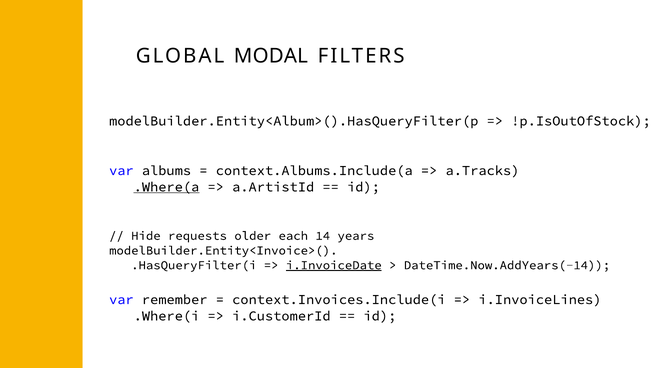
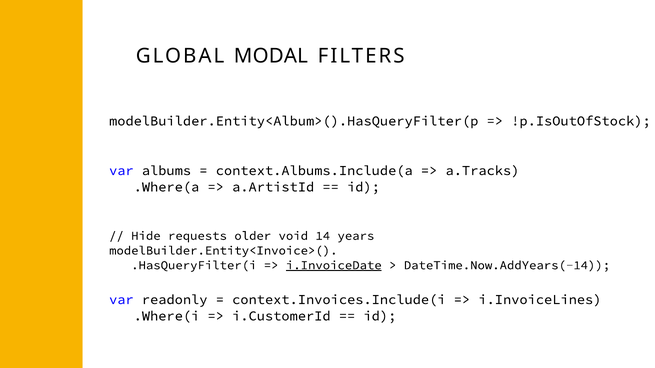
.Where(a underline: present -> none (166, 187)
each: each -> void (293, 236)
remember: remember -> readonly (175, 300)
